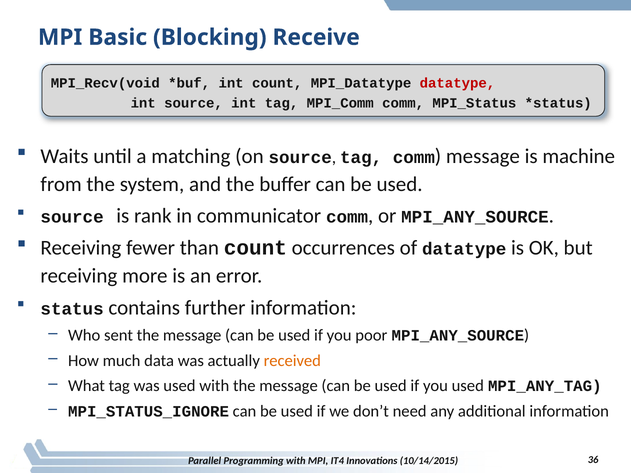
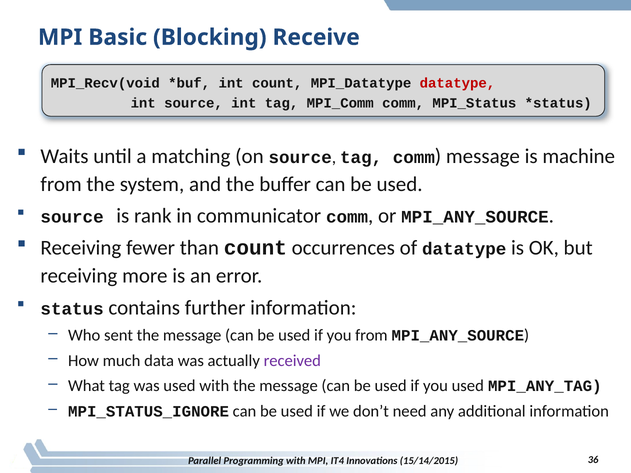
you poor: poor -> from (371, 335)
received colour: orange -> purple (292, 361)
10/14/2015: 10/14/2015 -> 15/14/2015 (429, 461)
